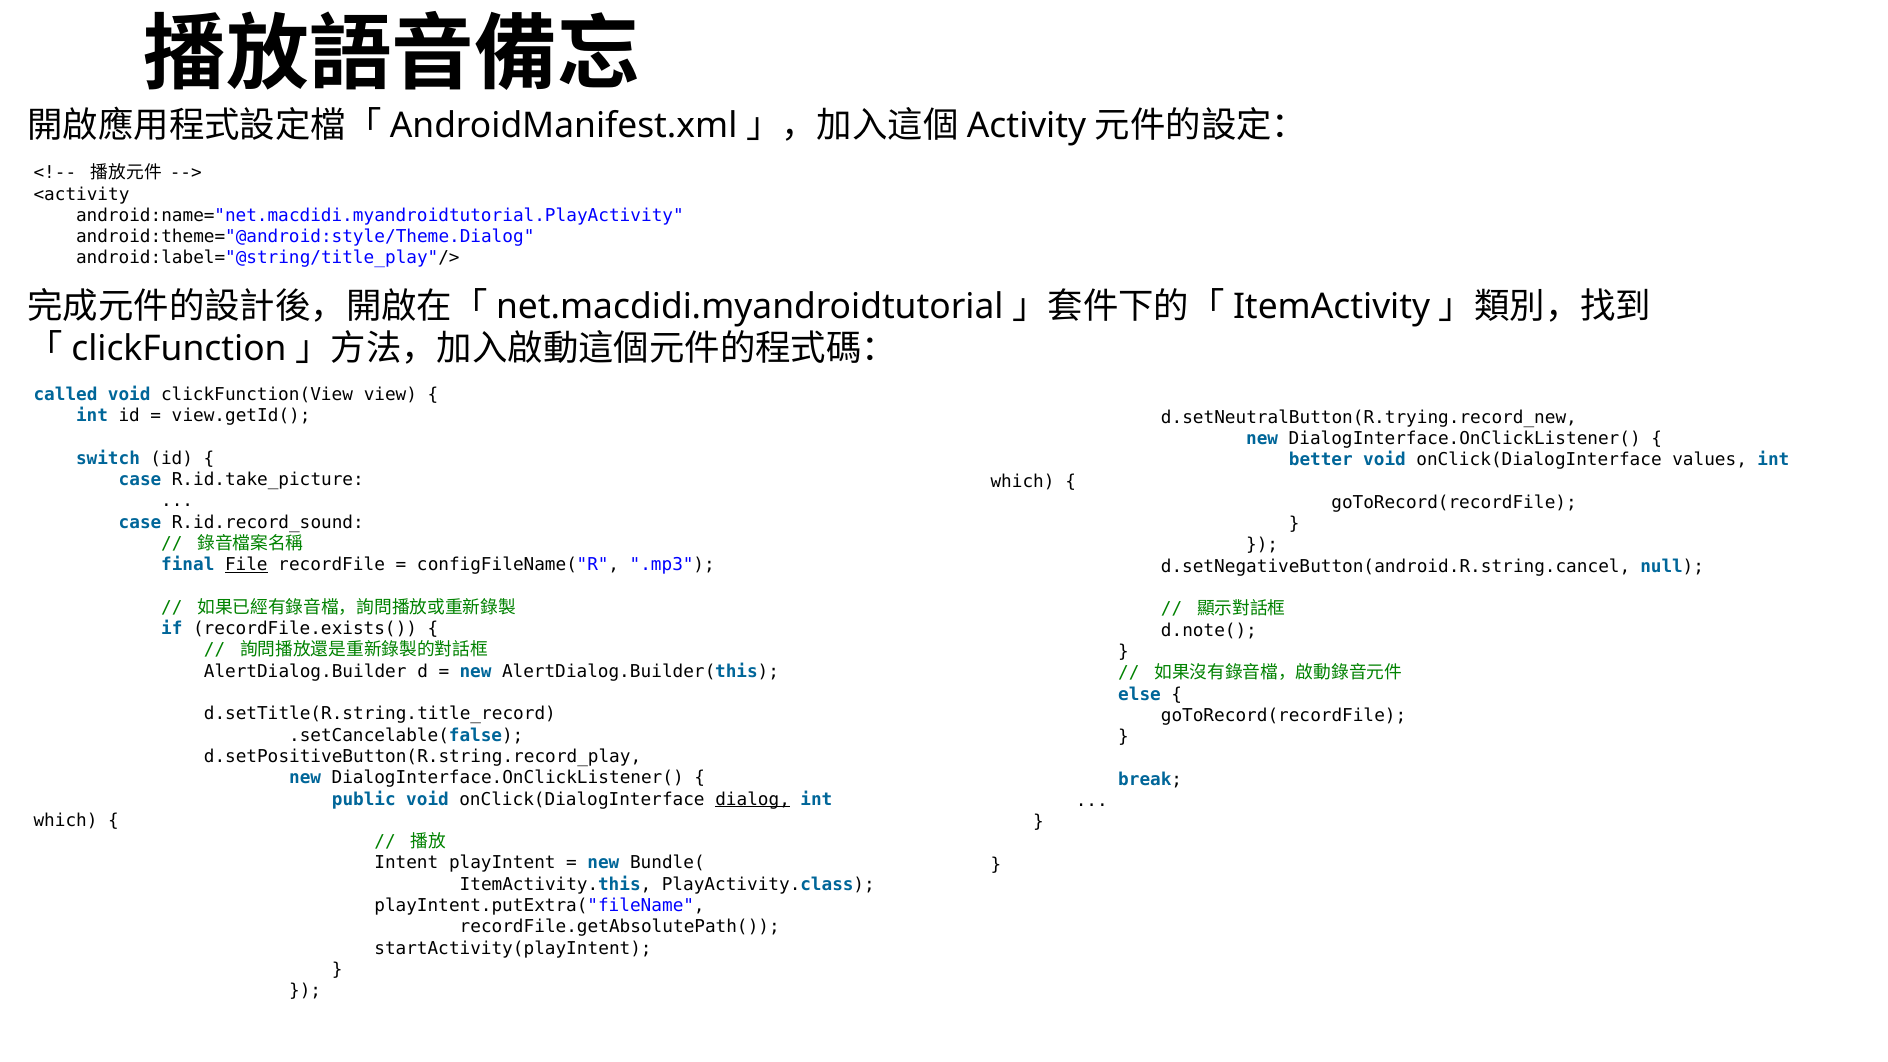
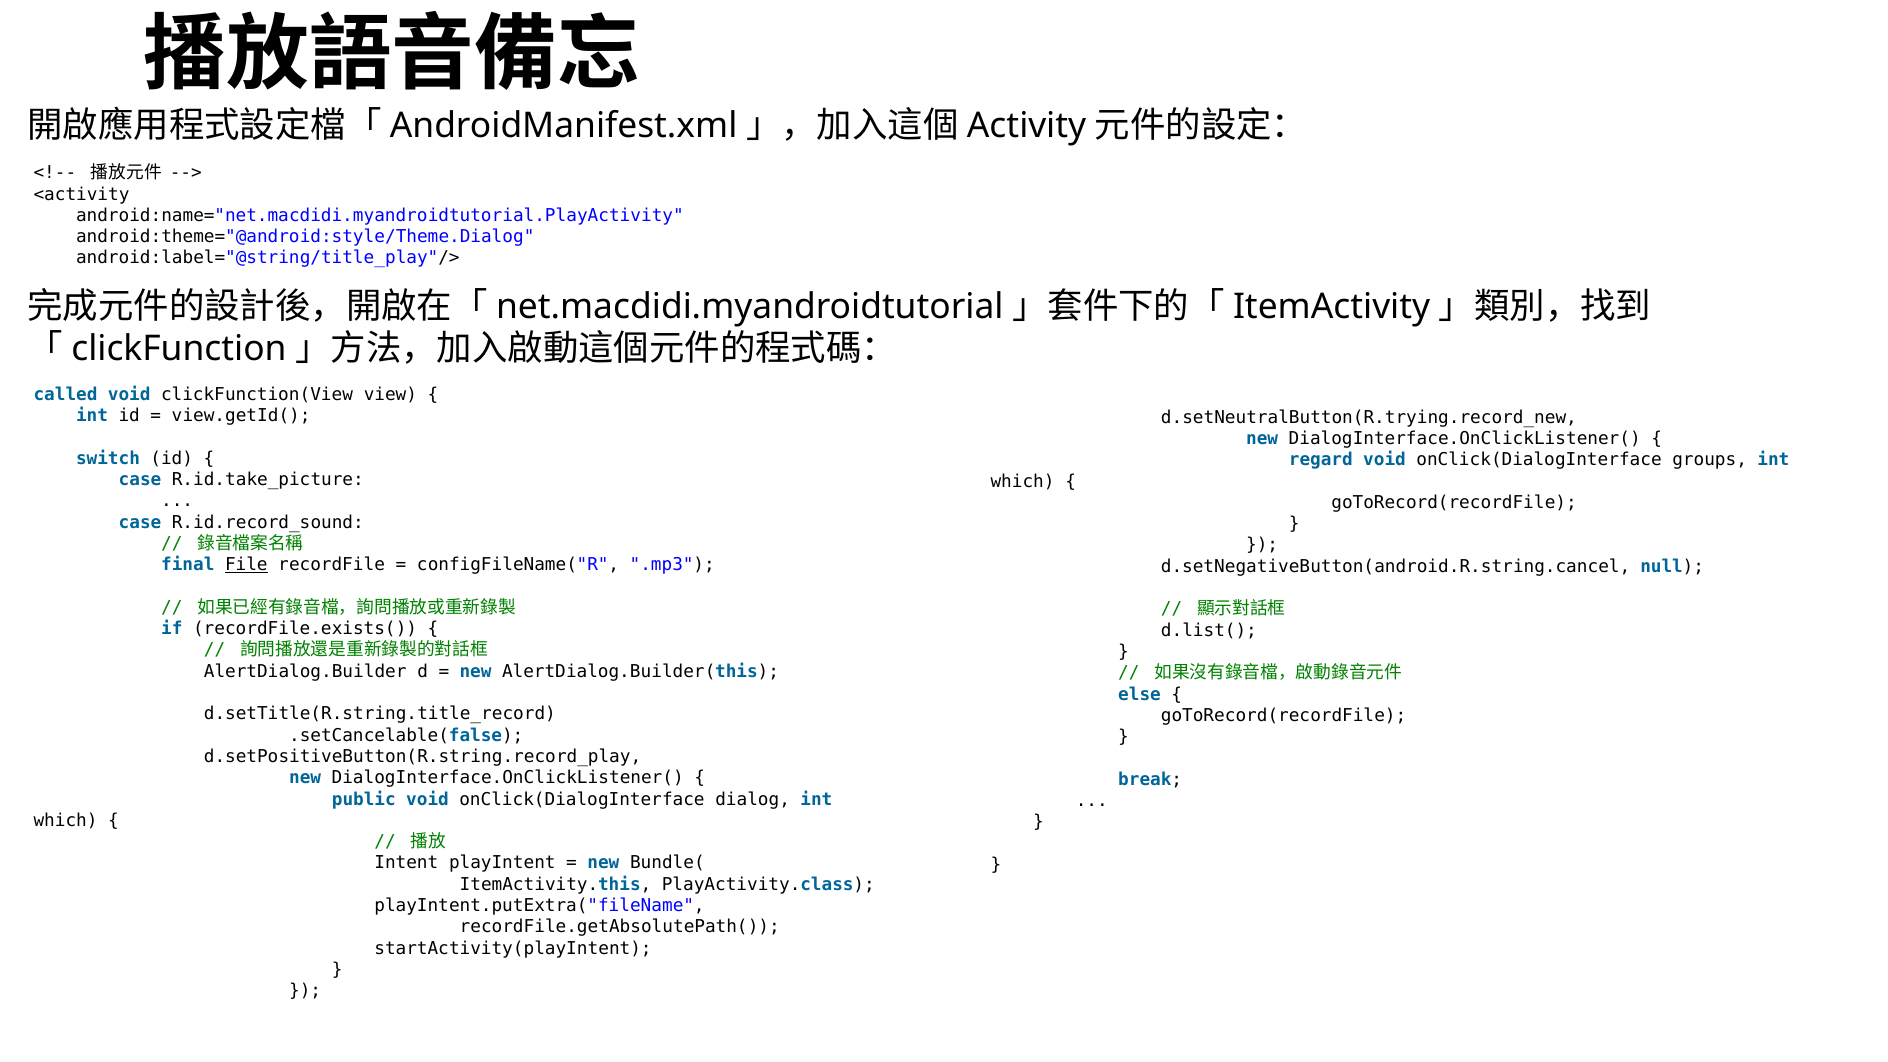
better: better -> regard (1321, 460)
values: values -> groups (1710, 460)
d.note(: d.note( -> d.list( (1209, 630)
dialog underline: present -> none (753, 799)
